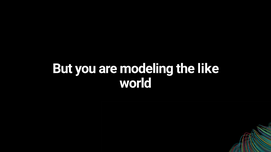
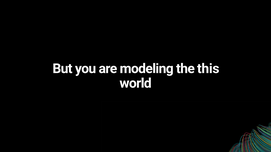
like: like -> this (208, 69)
